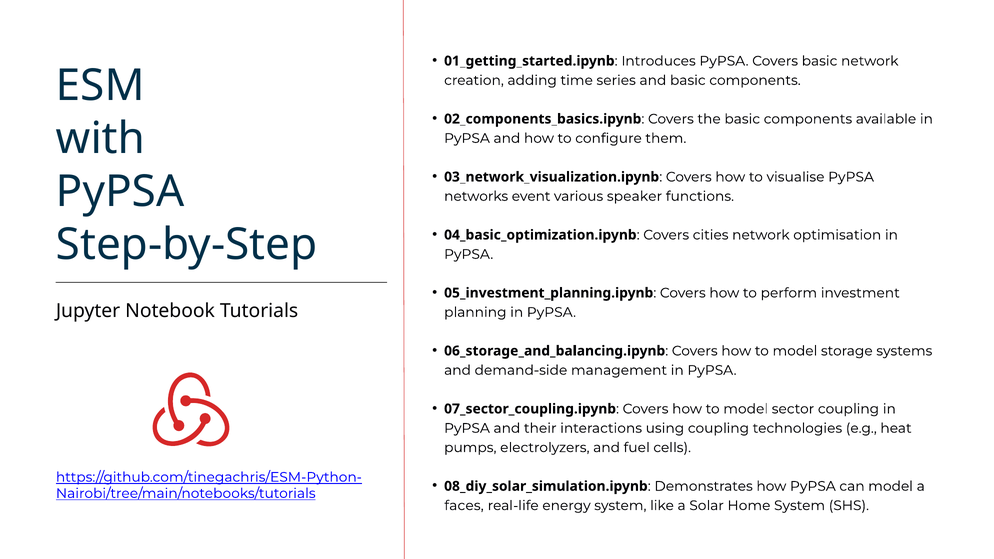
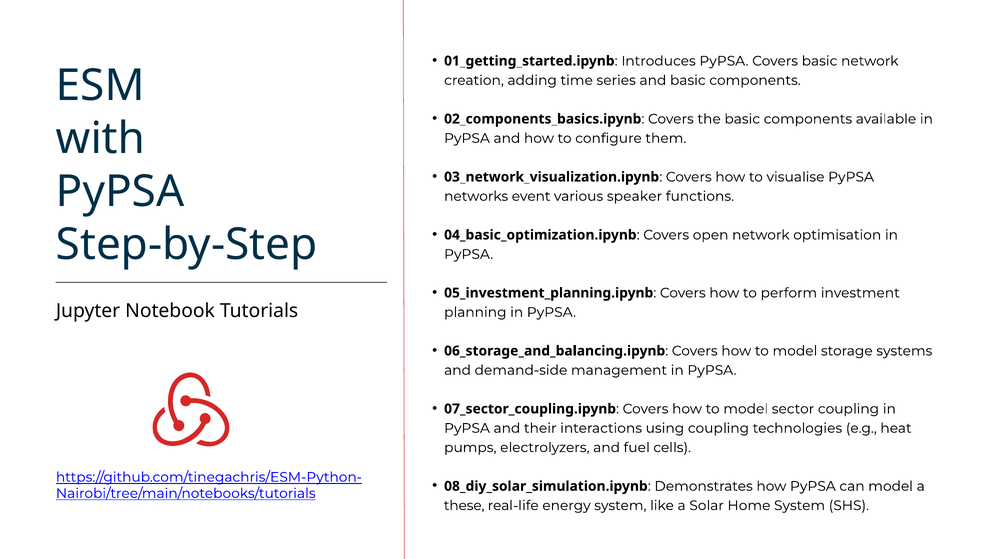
cities: cities -> open (711, 235)
faces: faces -> these (464, 506)
